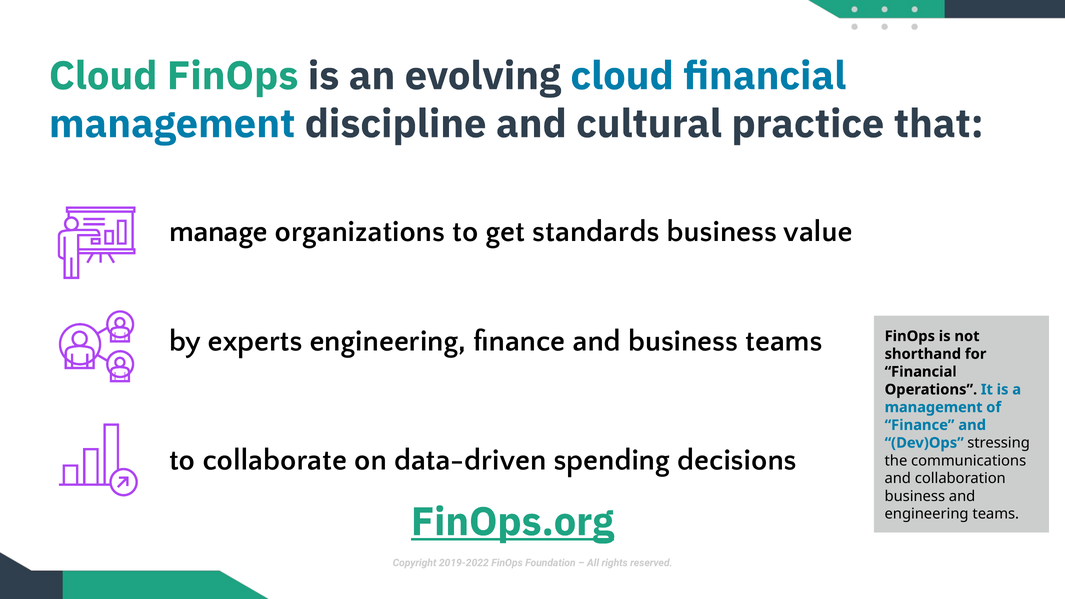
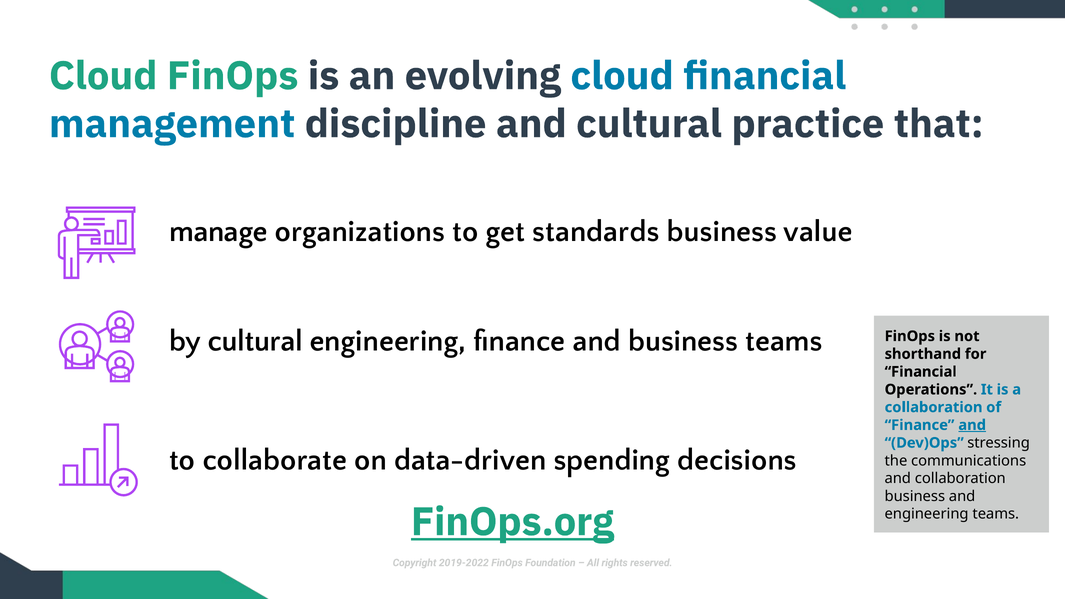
by experts: experts -> cultural (255, 341)
management: management -> collaboration (934, 407)
and underline: none -> present (972, 425)
